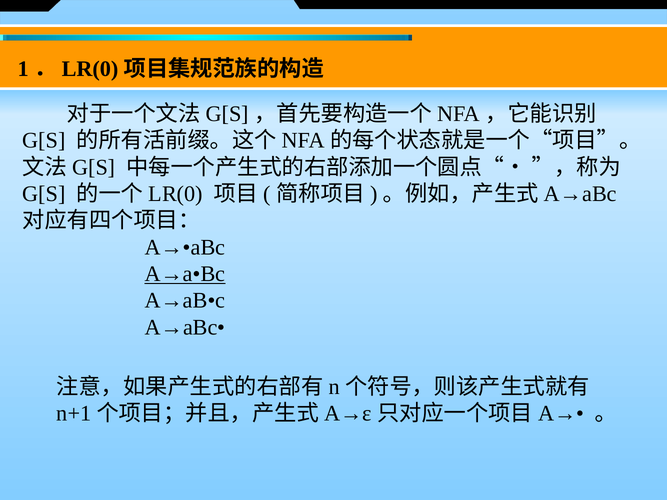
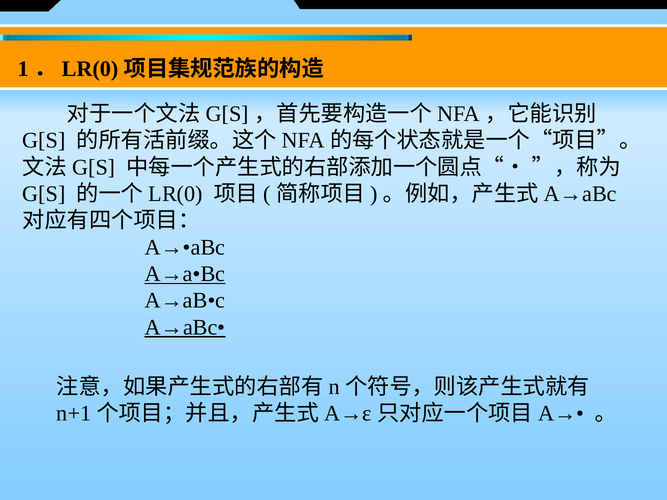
A→aBc• underline: none -> present (185, 327)
